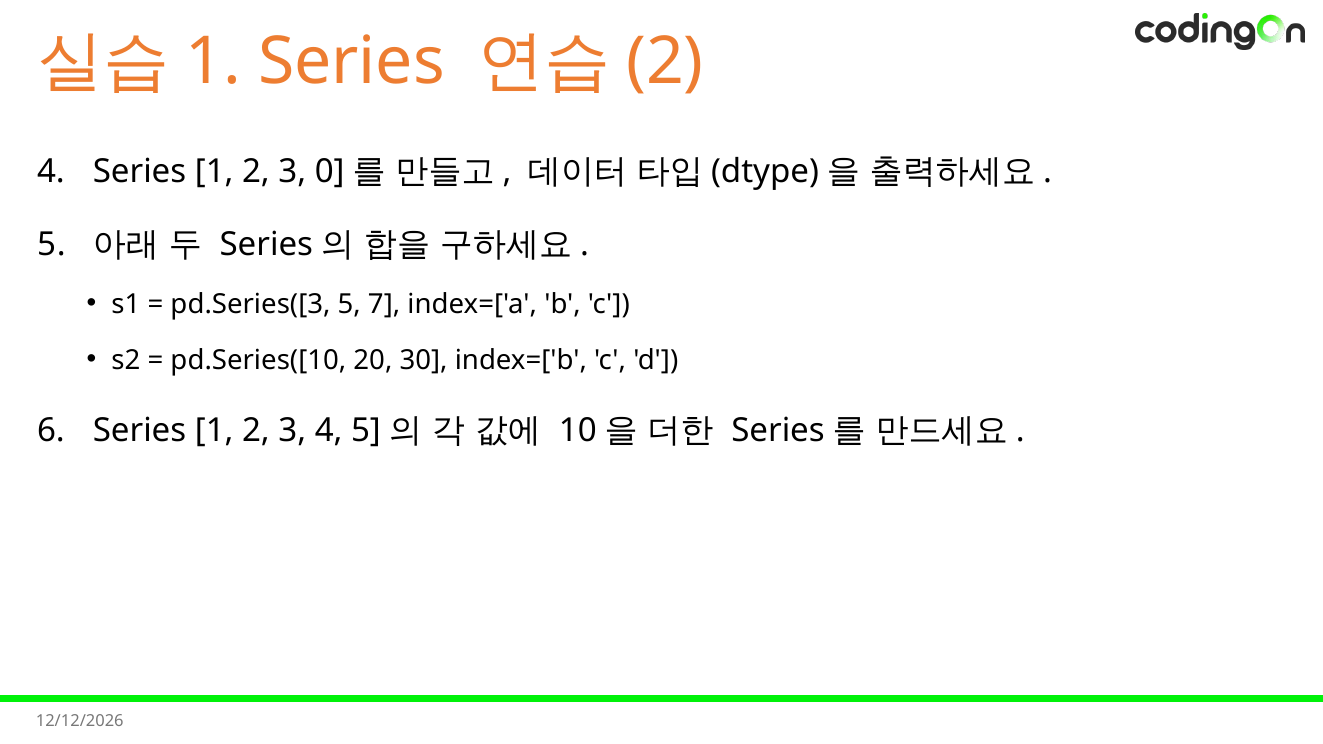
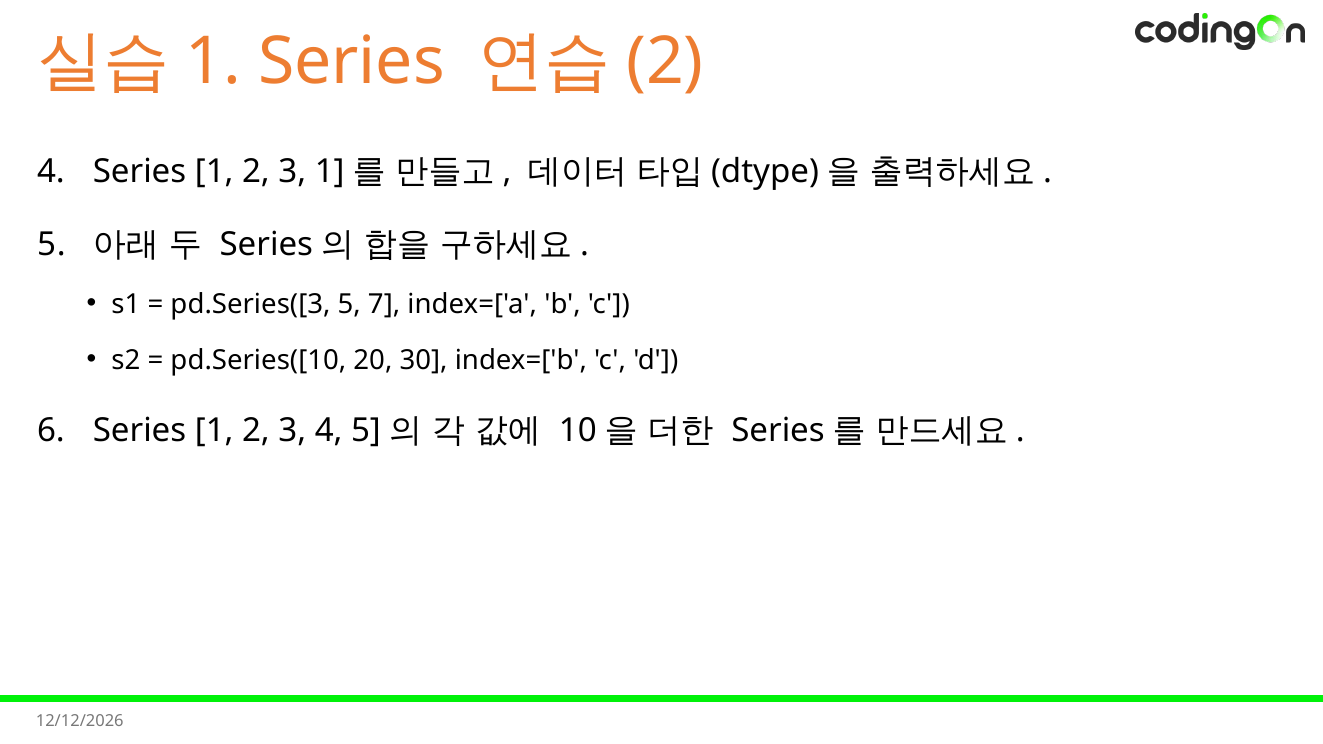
3 0: 0 -> 1 (330, 171)
